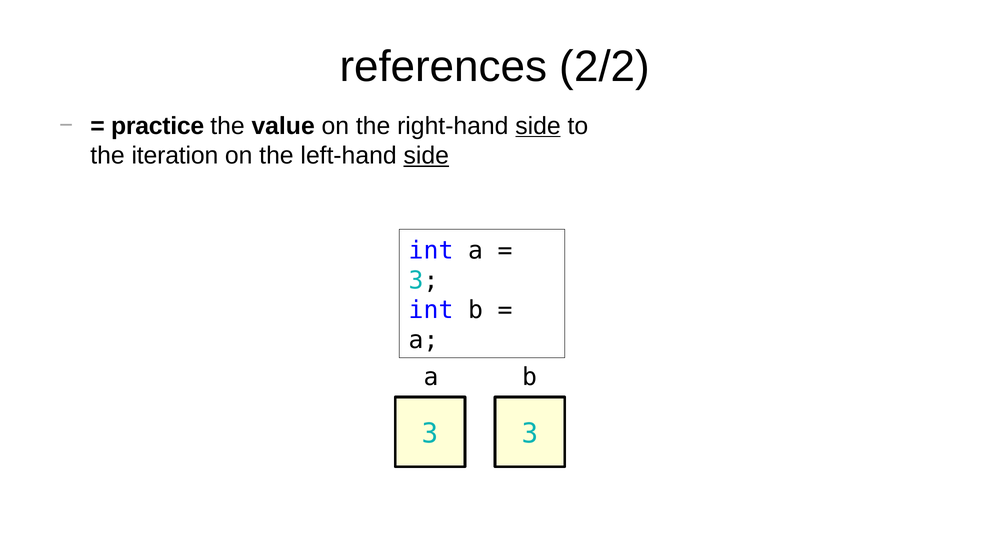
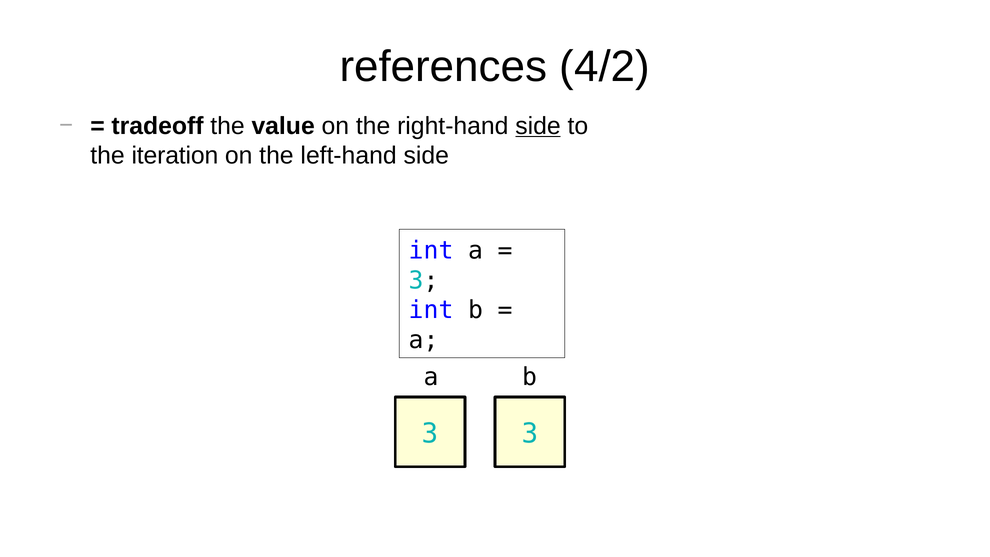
2/2: 2/2 -> 4/2 (605, 67)
practice: practice -> tradeoff (158, 126)
side underline: present -> none (426, 156)
